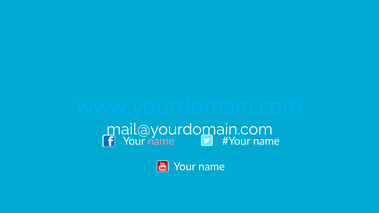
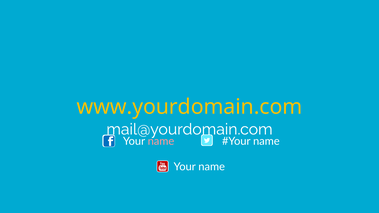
www.yourdomain.com colour: light blue -> yellow (189, 107)
